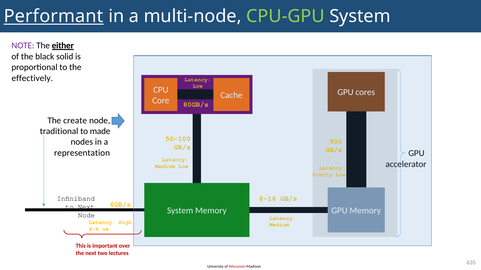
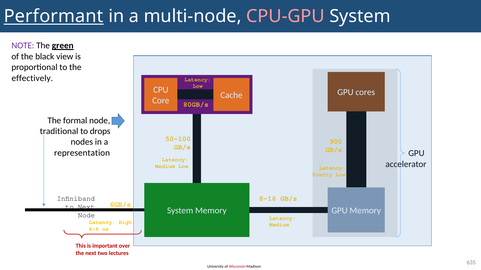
CPU-GPU colour: light green -> pink (285, 16)
either: either -> green (63, 46)
solid: solid -> view (65, 57)
create: create -> formal (75, 121)
made: made -> drops (100, 131)
